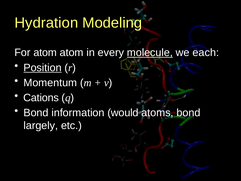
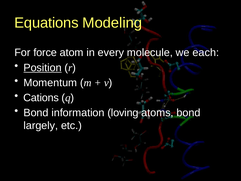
Hydration: Hydration -> Equations (46, 23)
For atom: atom -> force (45, 53)
molecule underline: present -> none (150, 53)
would: would -> loving (123, 113)
